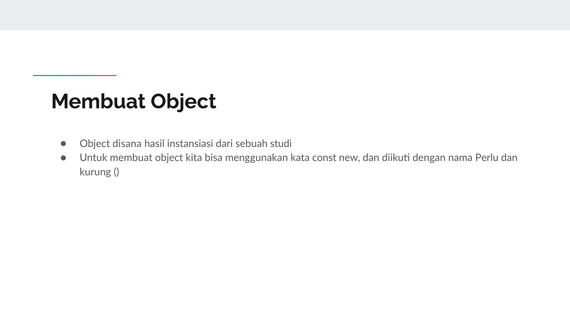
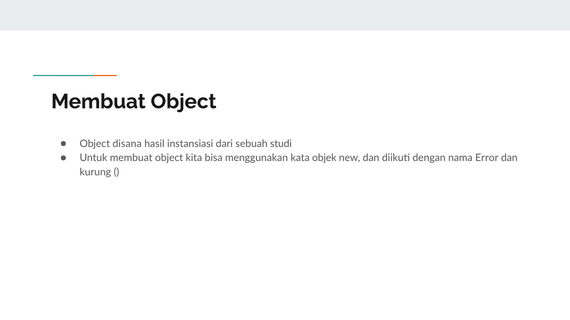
const: const -> objek (324, 158)
Perlu: Perlu -> Error (487, 158)
